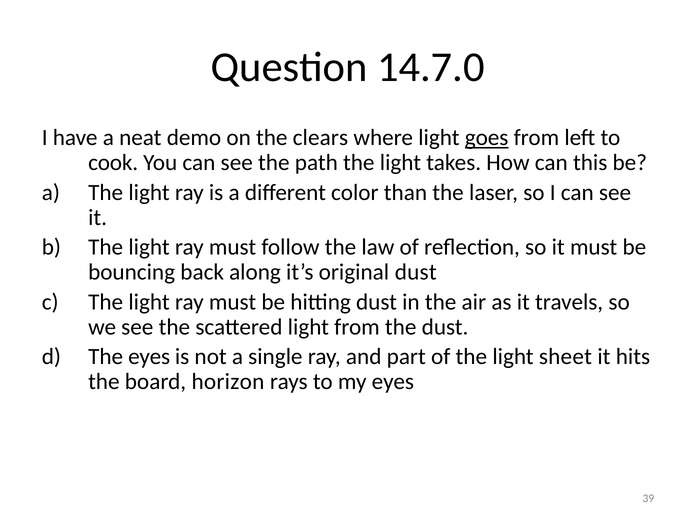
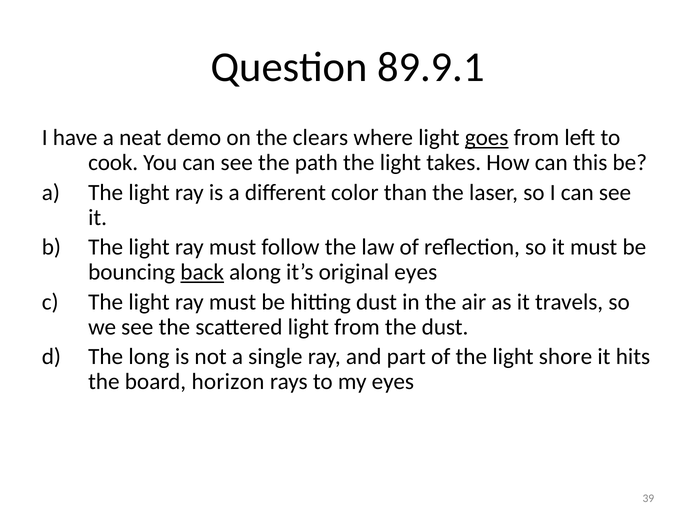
14.7.0: 14.7.0 -> 89.9.1 (431, 67)
back underline: none -> present (202, 272)
original dust: dust -> eyes (416, 272)
The eyes: eyes -> long (149, 357)
sheet: sheet -> shore (565, 357)
